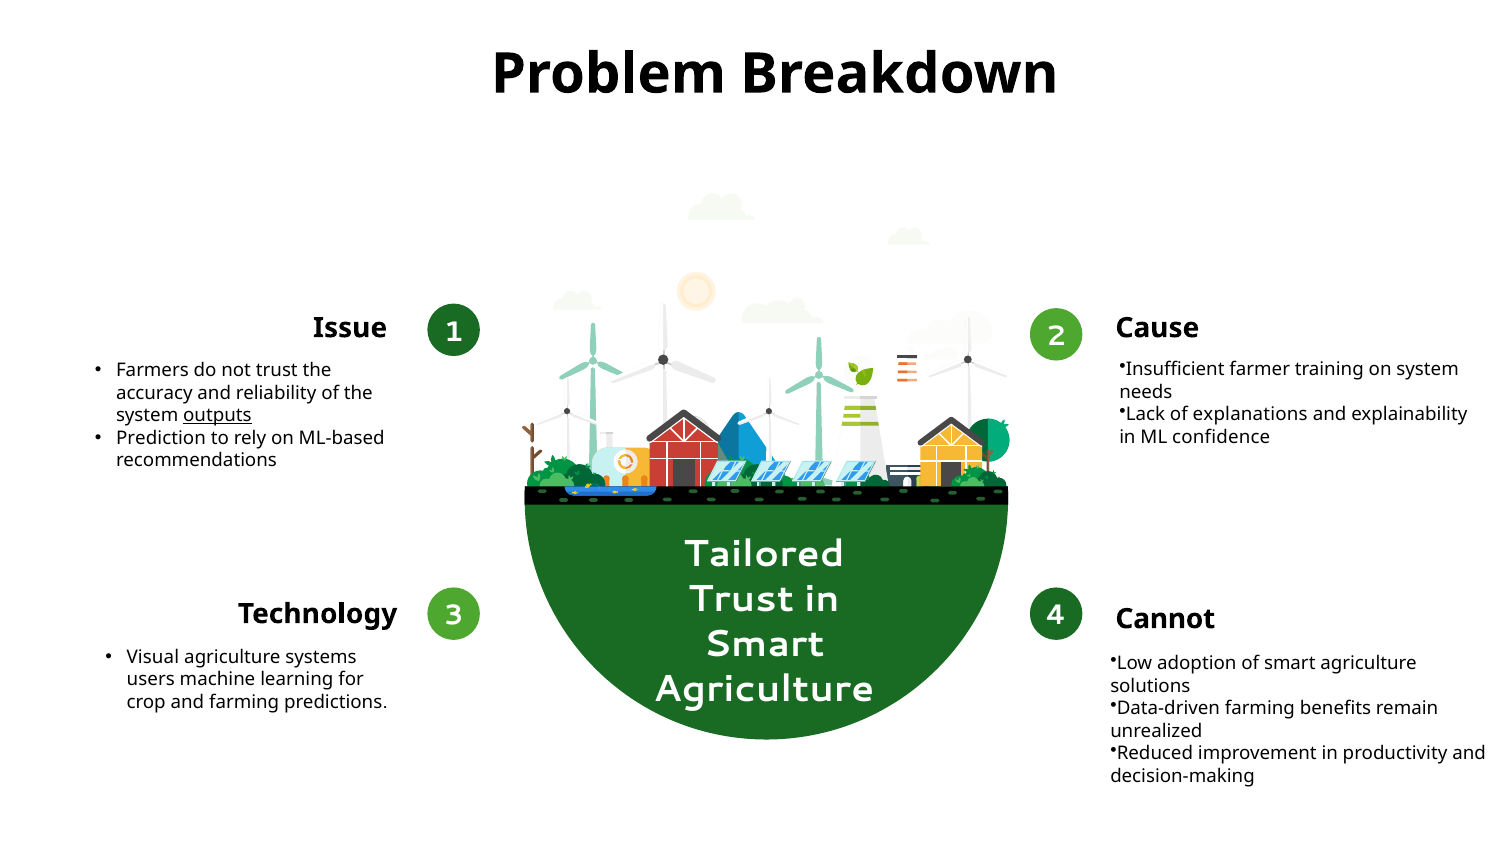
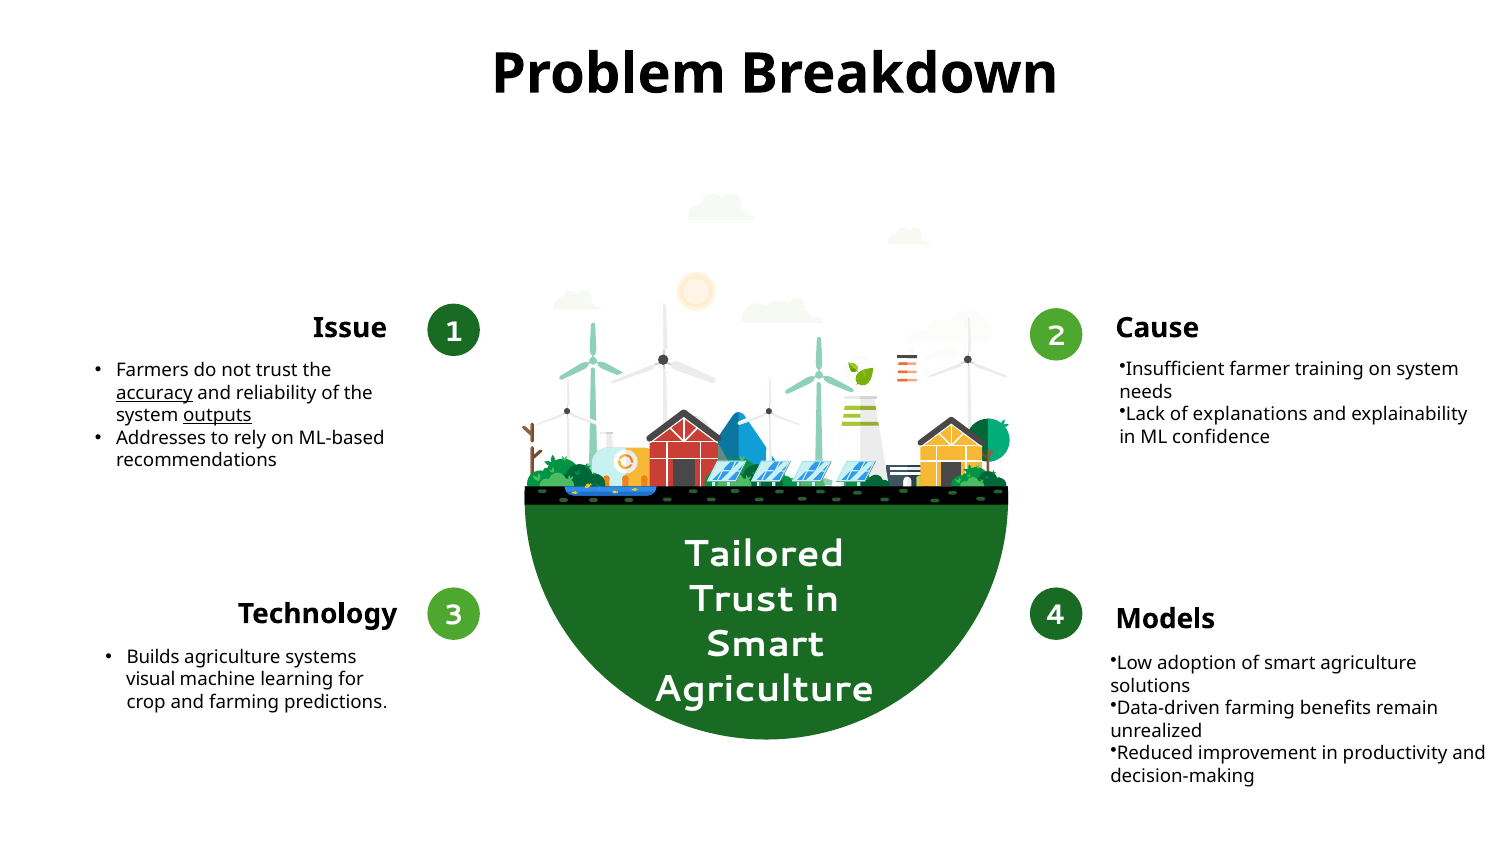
accuracy underline: none -> present (154, 393)
Prediction: Prediction -> Addresses (161, 438)
Cannot: Cannot -> Models (1165, 619)
Visual: Visual -> Builds (153, 657)
users: users -> visual (151, 680)
